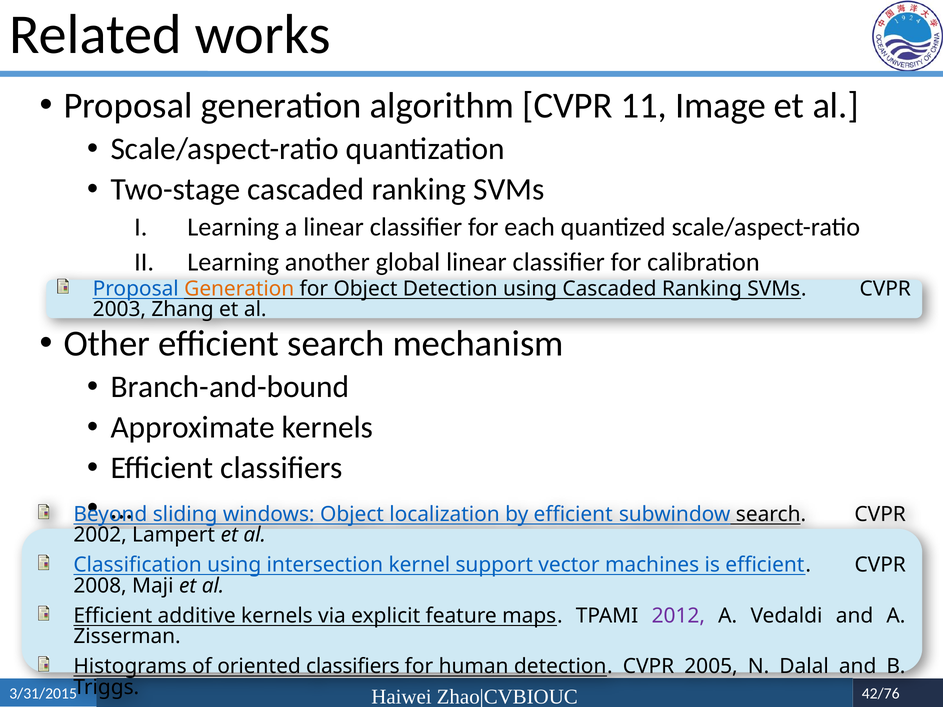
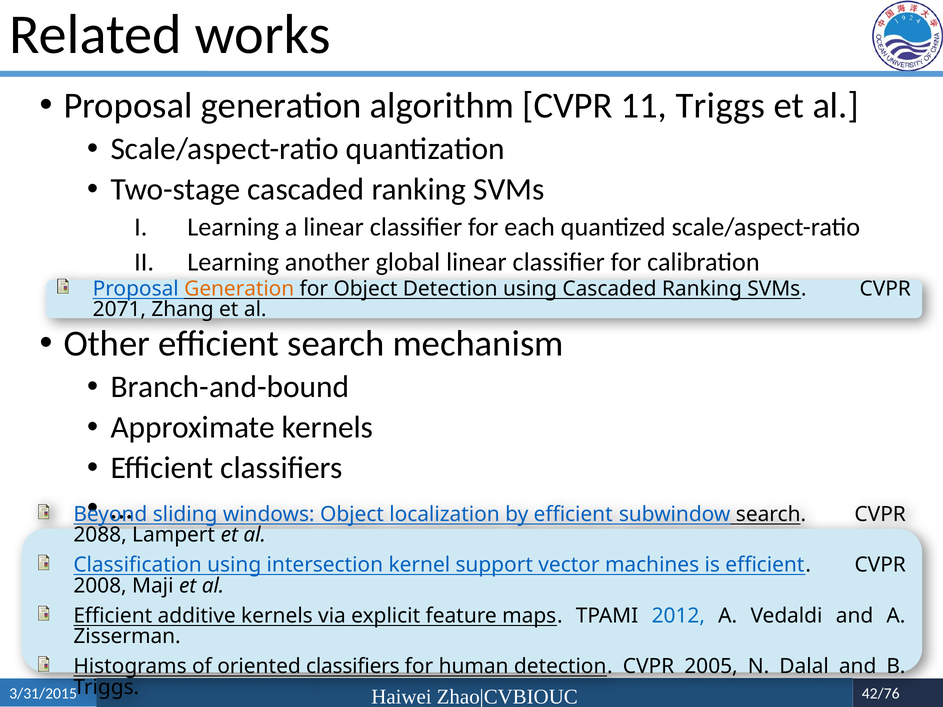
11 Image: Image -> Triggs (720, 106)
2003: 2003 -> 2071 (119, 309)
2002: 2002 -> 2088 (100, 535)
2012 colour: purple -> blue (678, 616)
